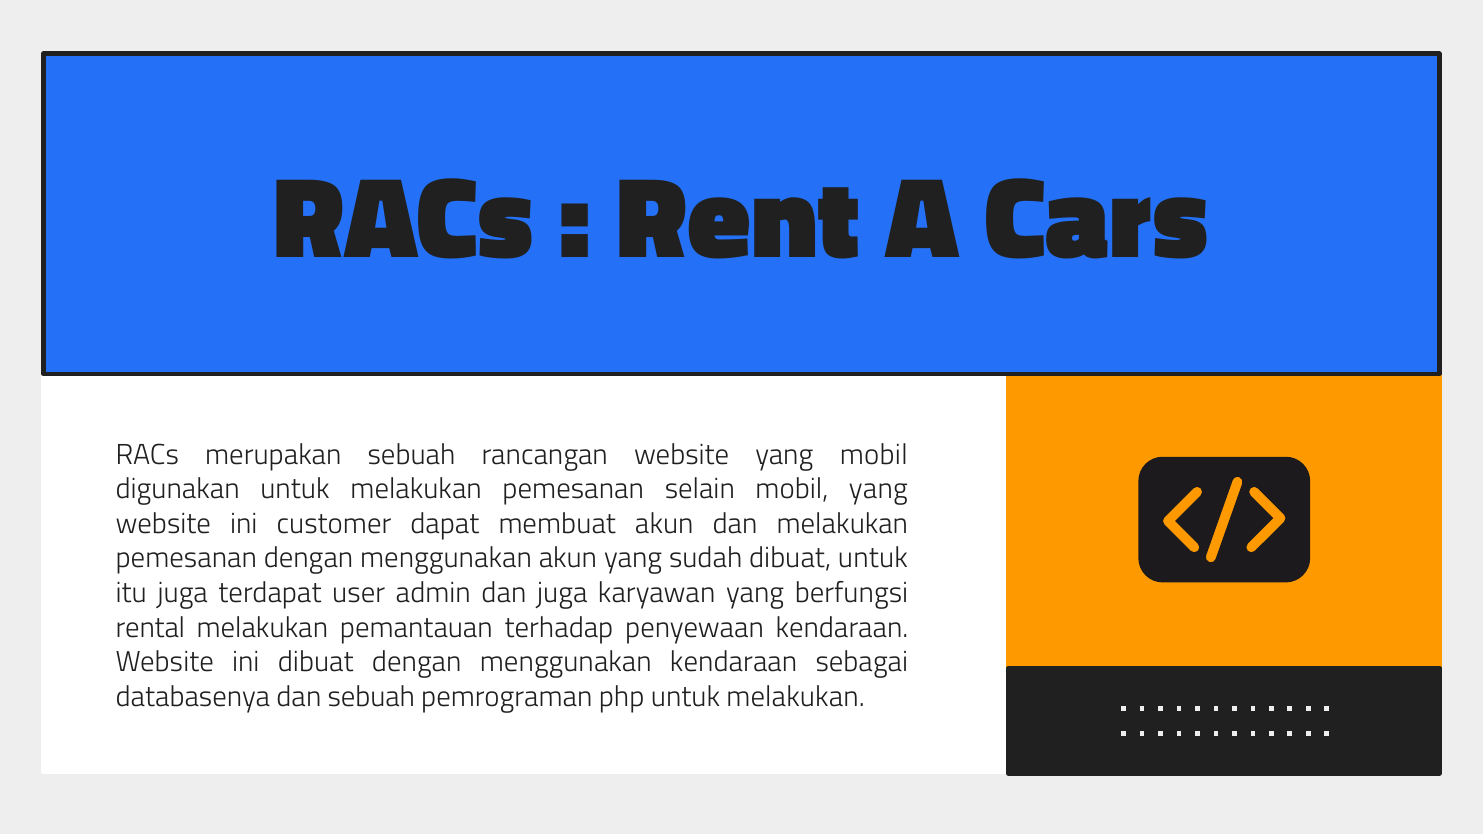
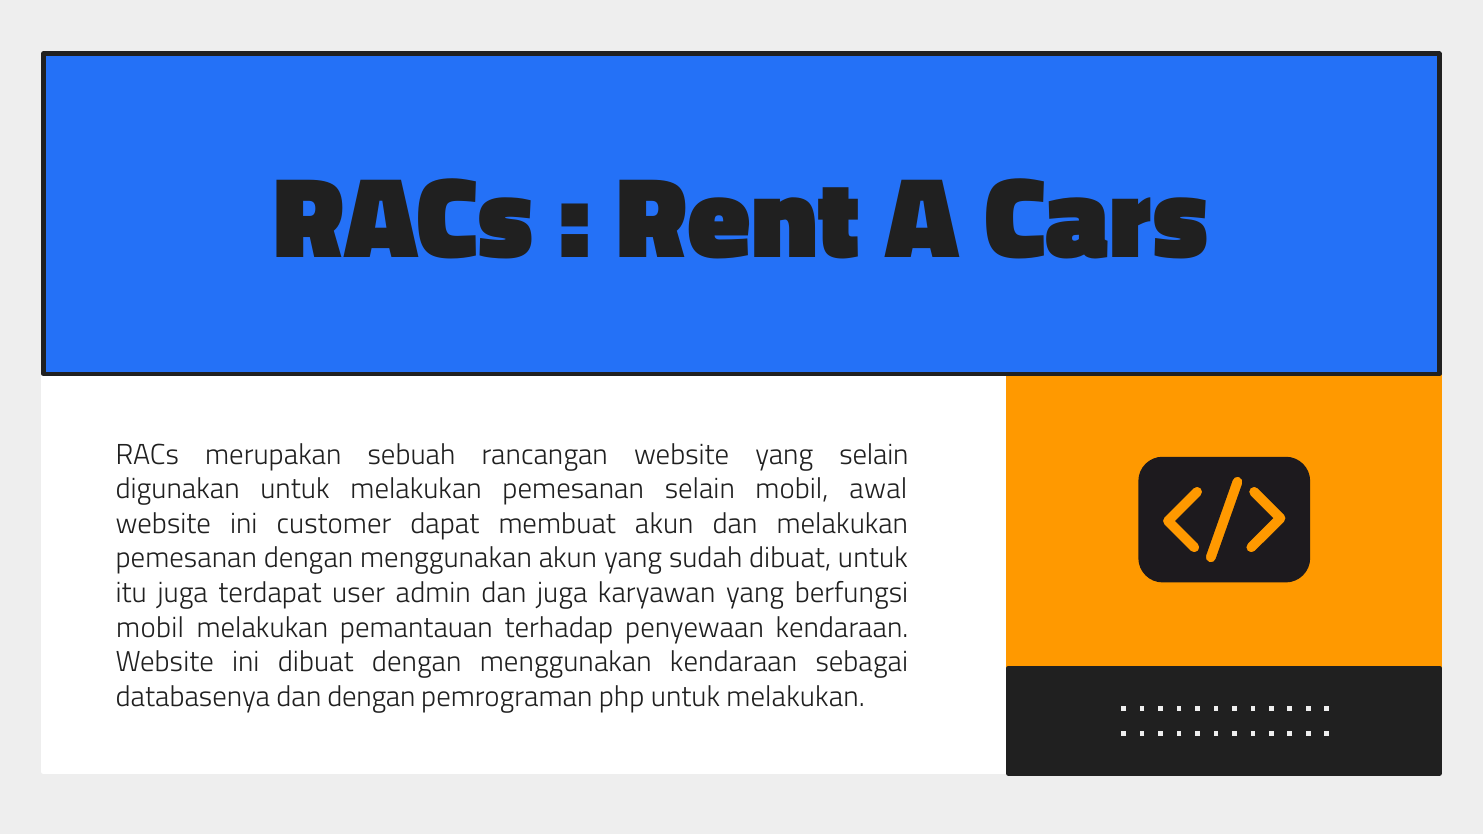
yang mobil: mobil -> selain (874, 455)
mobil yang: yang -> awal (878, 489)
rental: rental -> mobil (150, 628)
dan sebuah: sebuah -> dengan (371, 697)
